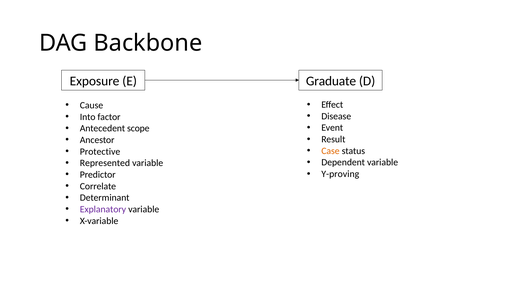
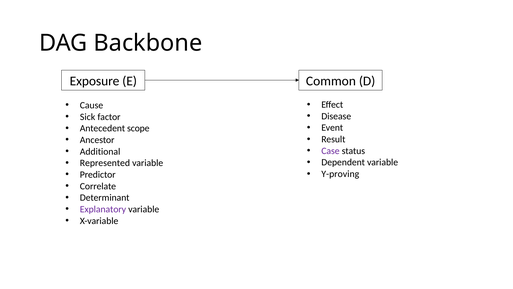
Graduate: Graduate -> Common (331, 81)
Into: Into -> Sick (88, 117)
Case colour: orange -> purple (330, 151)
Protective: Protective -> Additional (100, 151)
